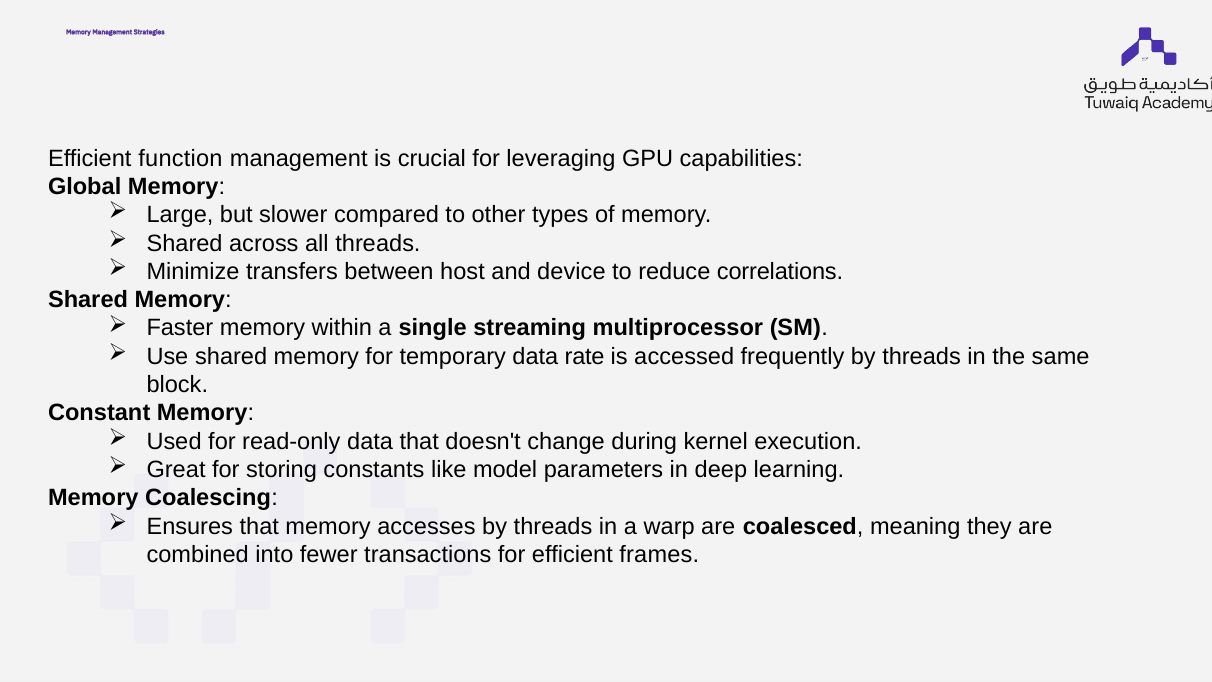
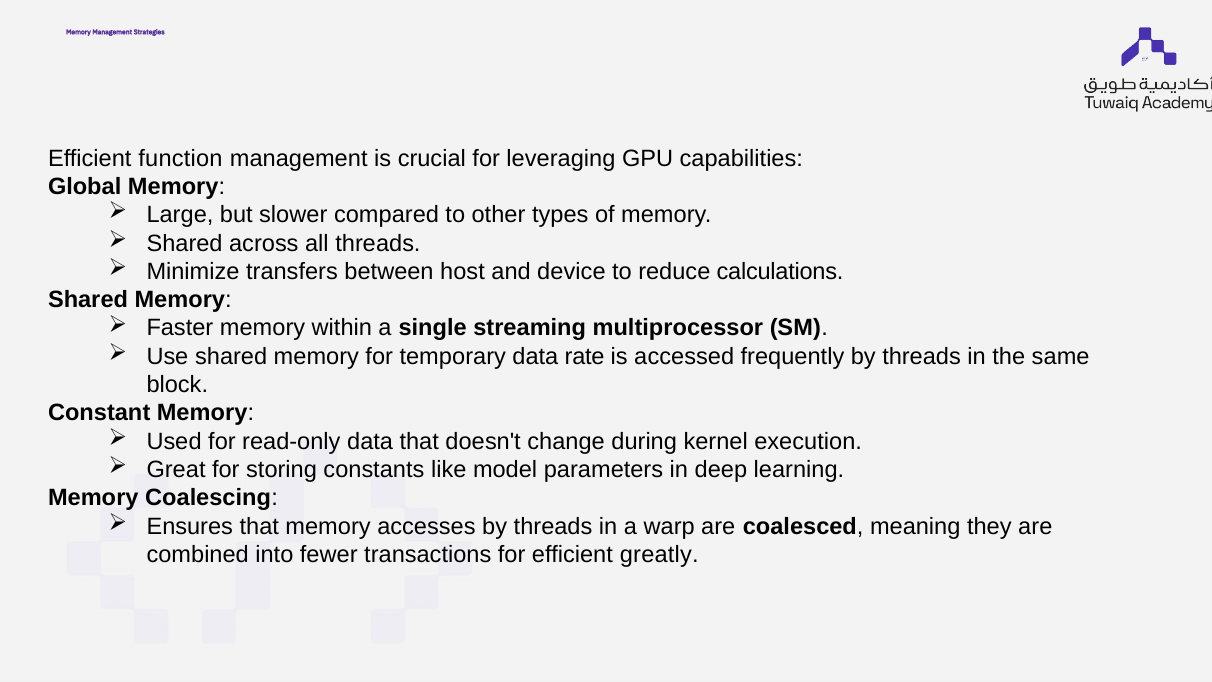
correlations: correlations -> calculations (780, 271)
frames: frames -> greatly (659, 554)
